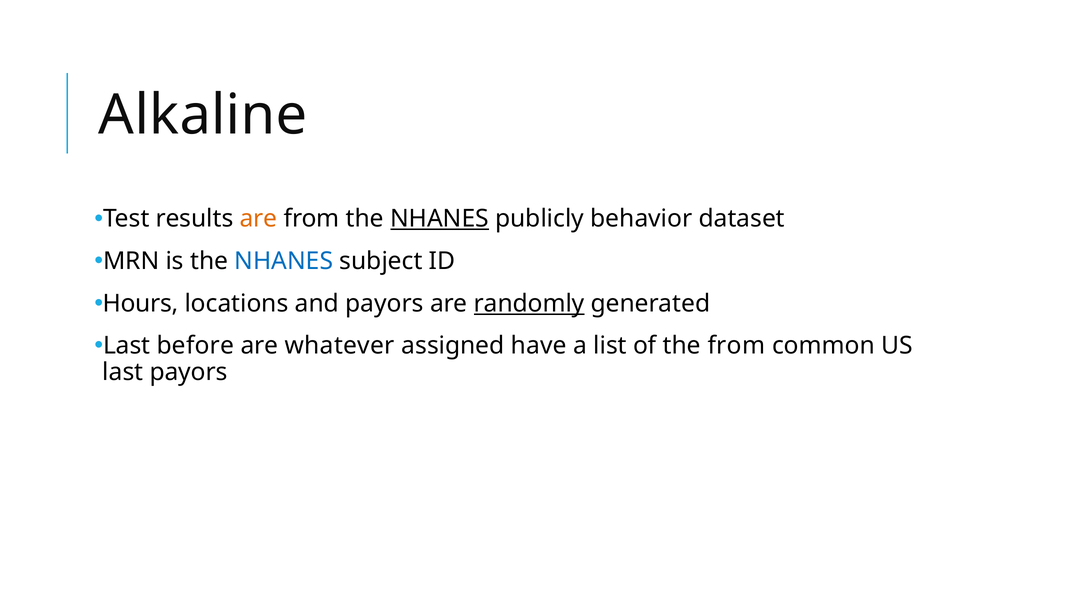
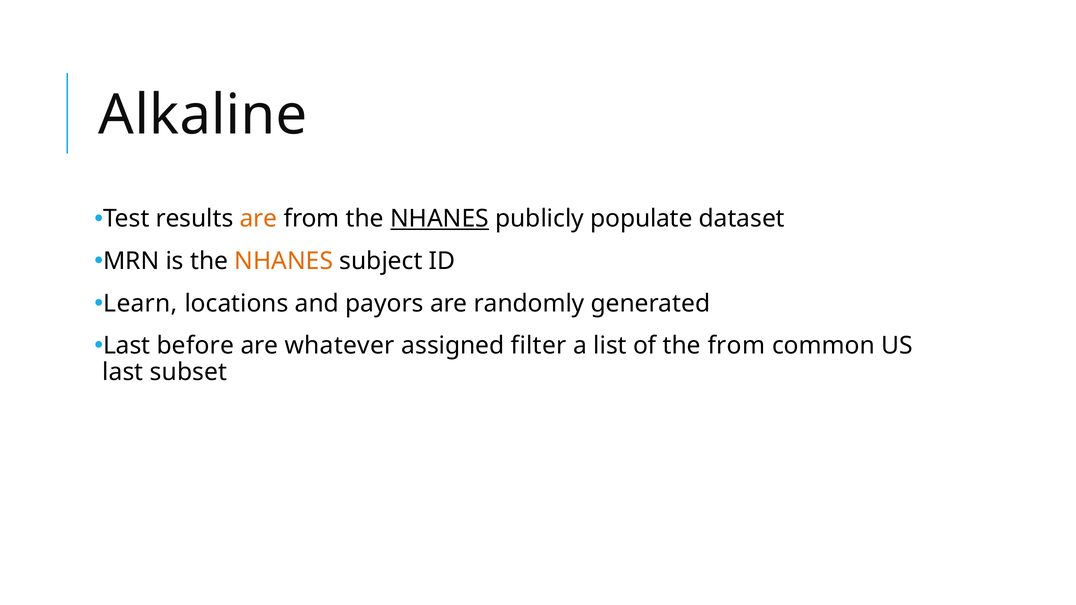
behavior: behavior -> populate (641, 219)
NHANES colour: blue -> orange (284, 261)
Hours: Hours -> Learn (140, 304)
randomly underline: present -> none (529, 304)
have: have -> filter (539, 346)
last payors: payors -> subset (188, 373)
